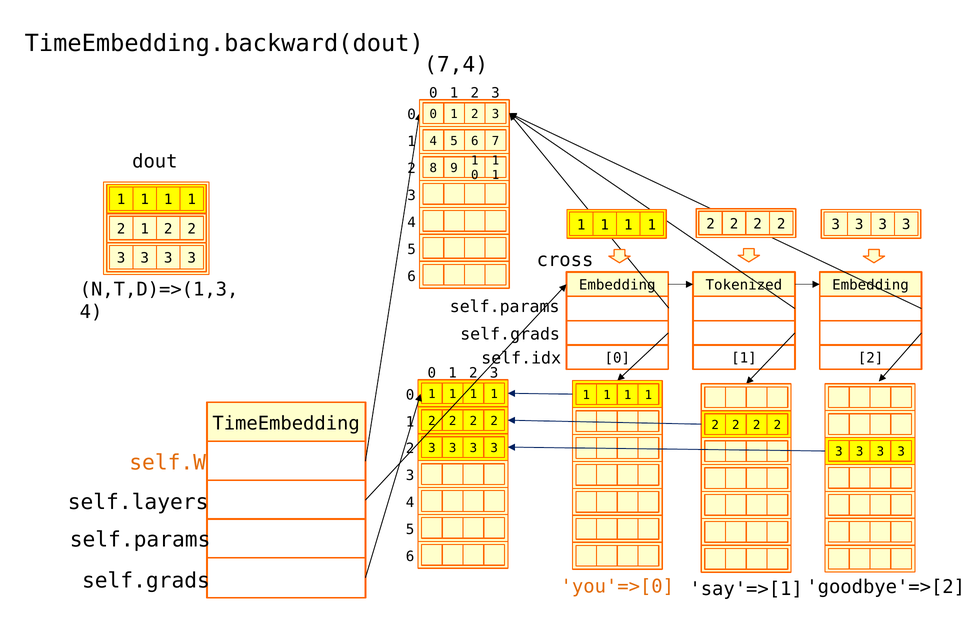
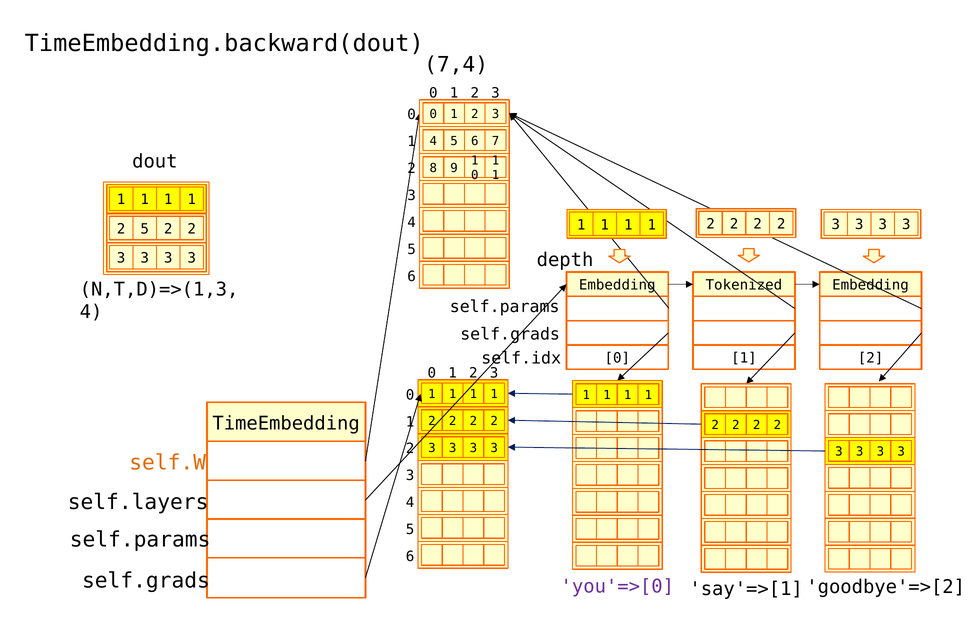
2 1: 1 -> 5 (145, 229)
cross: cross -> depth (565, 260)
you'=>[0 colour: orange -> purple (617, 587)
